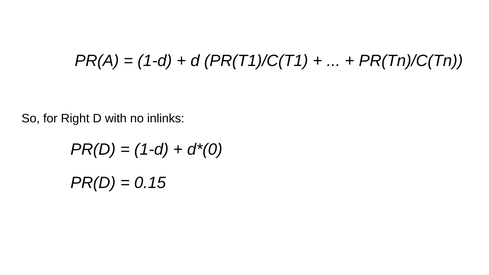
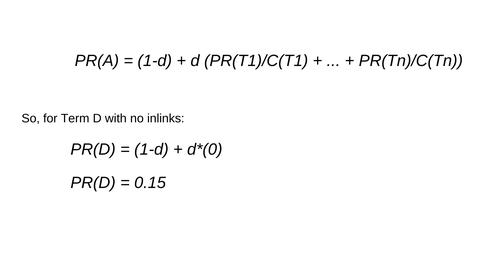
Right: Right -> Term (75, 118)
